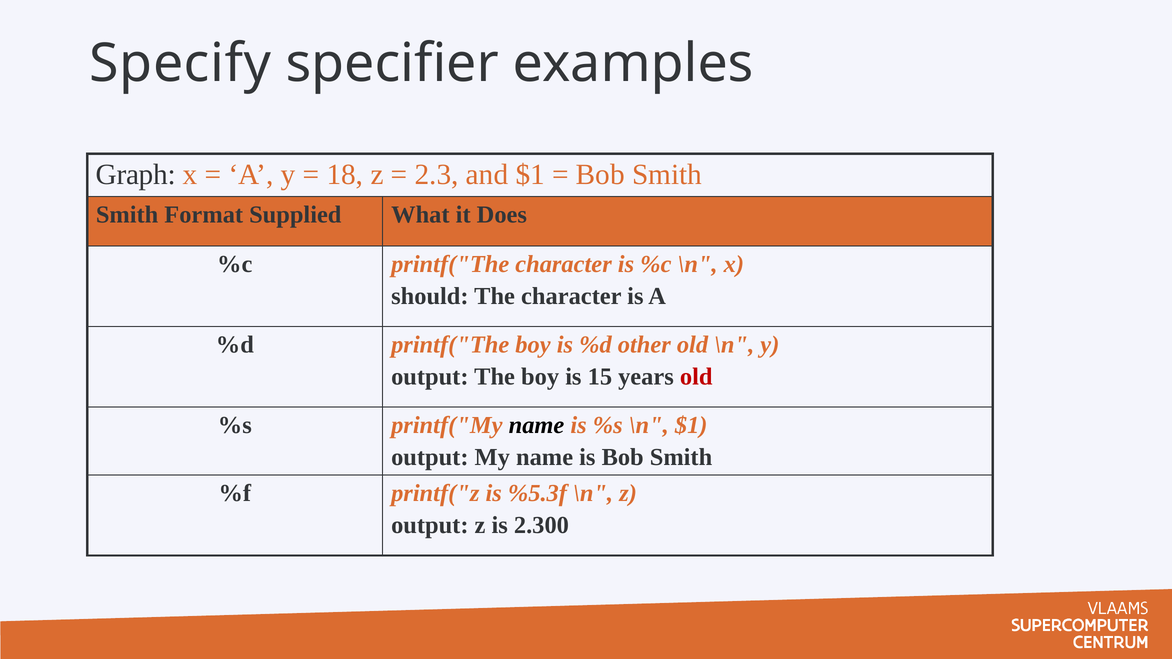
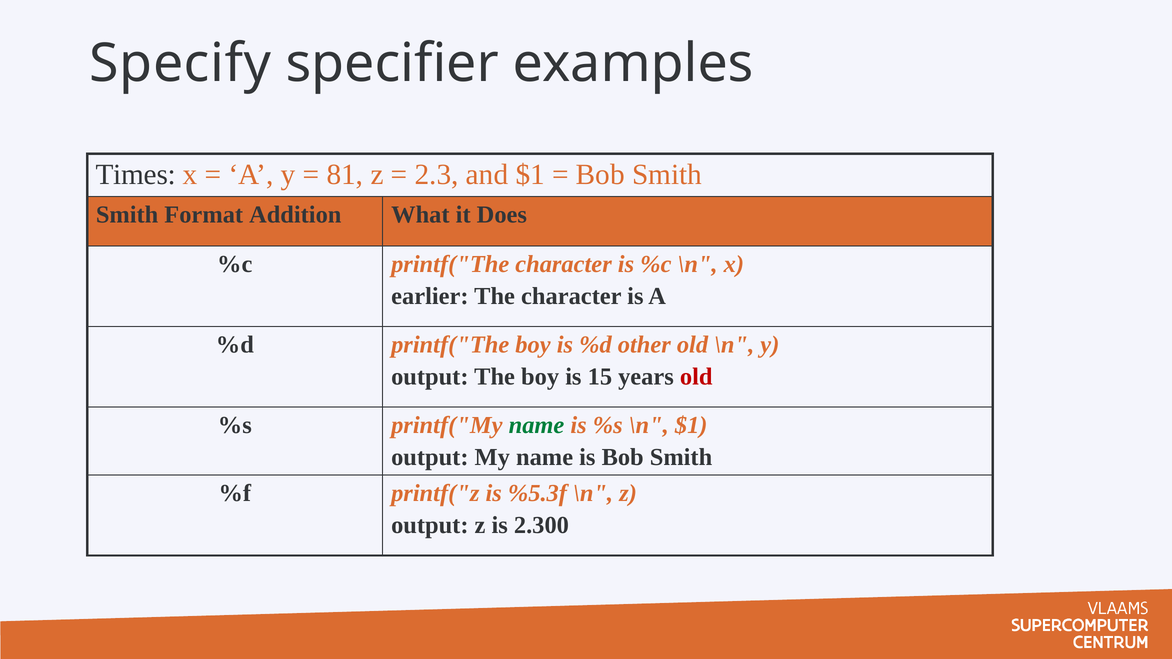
Graph: Graph -> Times (136, 175)
18: 18 -> 81 (345, 175)
Supplied: Supplied -> Addition (295, 215)
should: should -> earlier (430, 296)
name colour: black -> green (536, 425)
